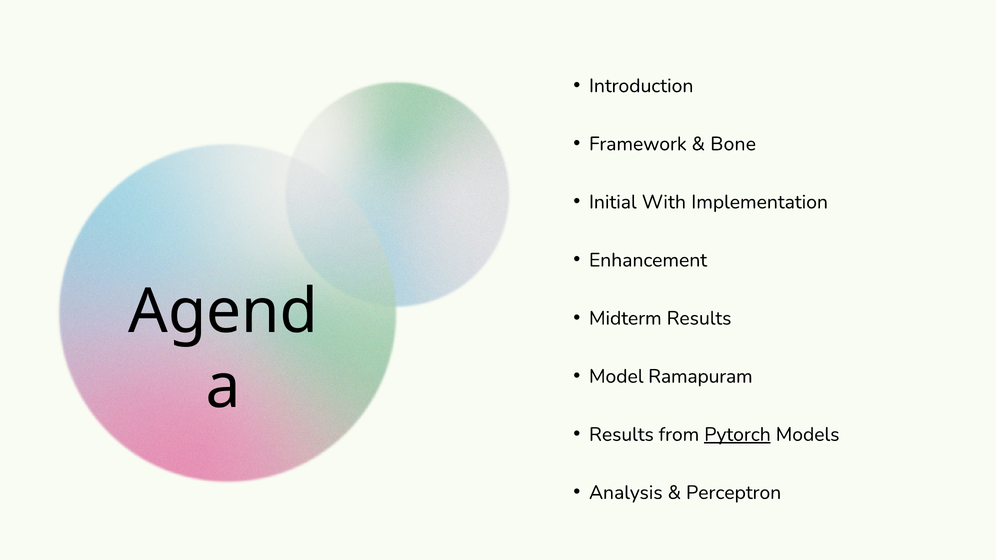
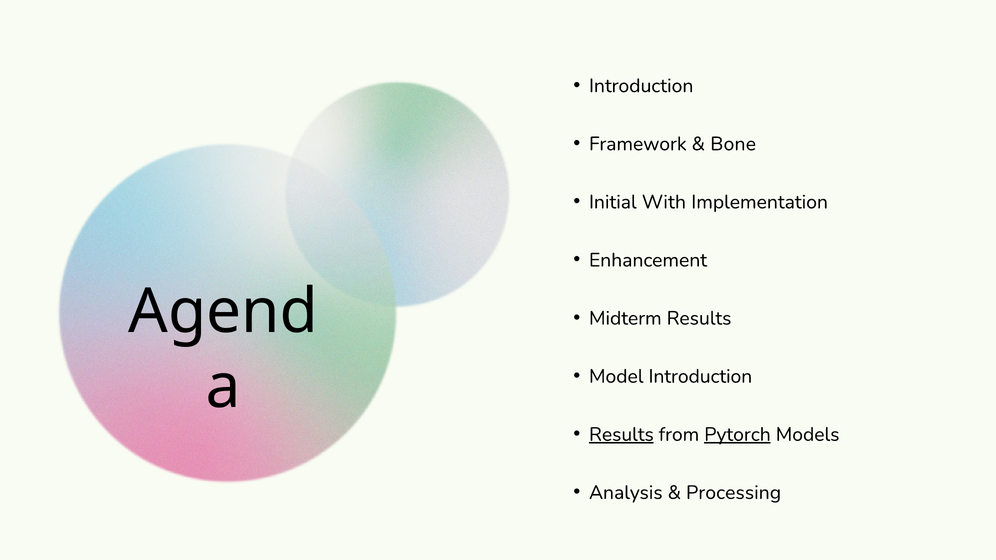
Model Ramapuram: Ramapuram -> Introduction (700, 376)
Results underline: none -> present (621, 435)
Perceptron: Perceptron -> Processing (734, 493)
